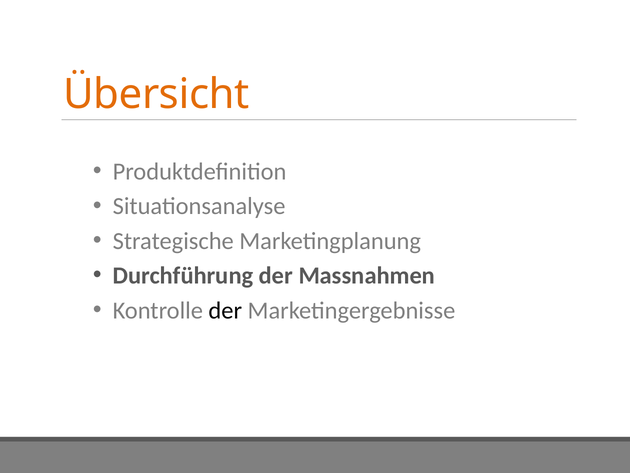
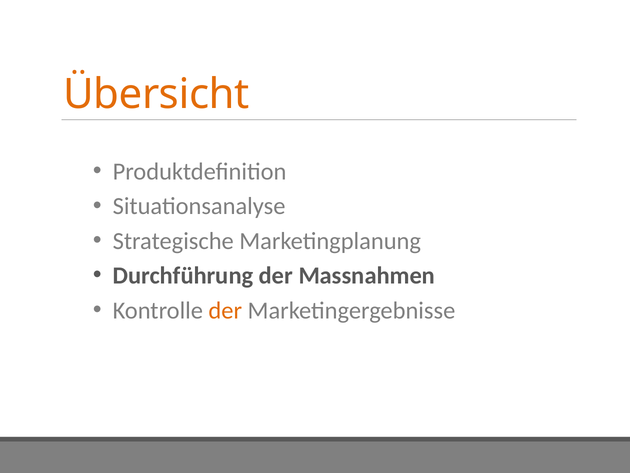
der colour: black -> orange (225, 310)
